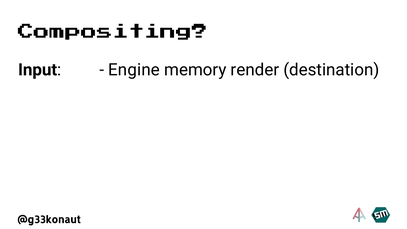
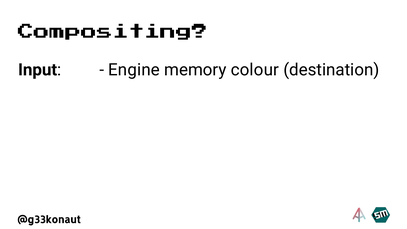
render: render -> colour (255, 70)
